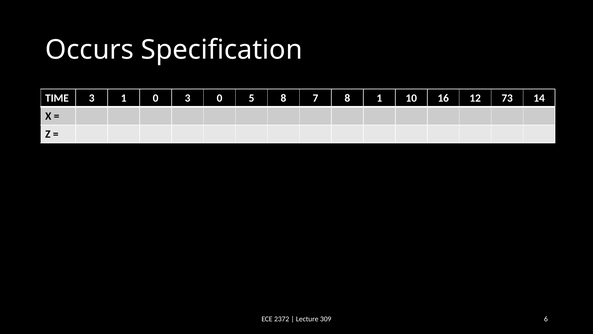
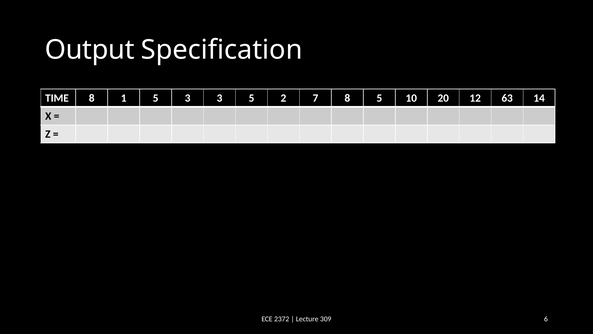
Occurs: Occurs -> Output (90, 50)
TIME 3: 3 -> 8 (92, 98)
1 0: 0 -> 5 (156, 98)
3 0: 0 -> 3 (220, 98)
5 8: 8 -> 2 (283, 98)
8 1: 1 -> 5 (379, 98)
16: 16 -> 20 (443, 98)
73: 73 -> 63 (507, 98)
